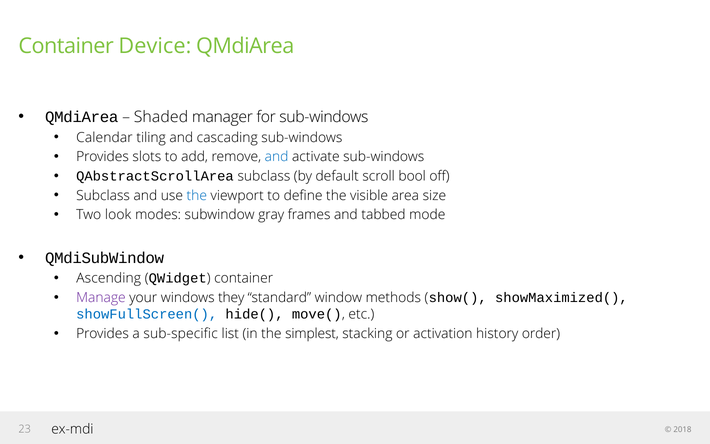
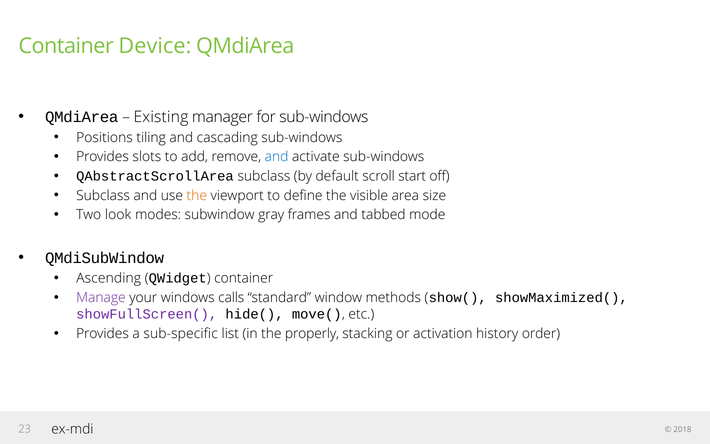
Shaded: Shaded -> Existing (161, 117)
Calendar: Calendar -> Positions (104, 137)
bool: bool -> start (412, 176)
the colour: blue -> orange (197, 195)
they: they -> calls (231, 298)
showFullScreen( colour: blue -> purple (147, 314)
simplest: simplest -> properly (312, 334)
